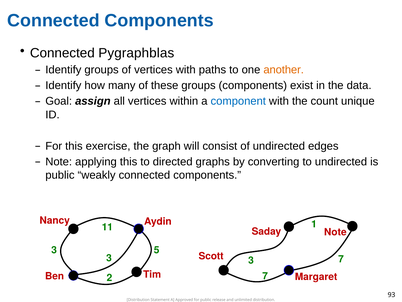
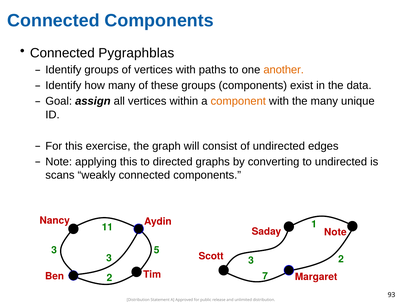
component colour: blue -> orange (238, 101)
the count: count -> many (324, 101)
public: public -> scans (60, 175)
3 7: 7 -> 2 (341, 259)
